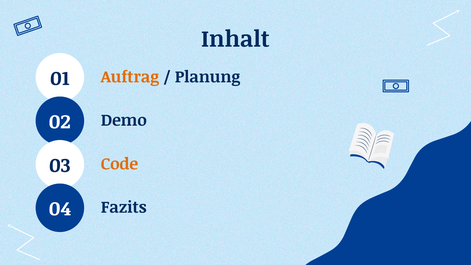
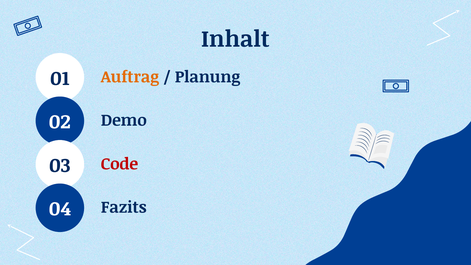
Code colour: orange -> red (119, 164)
